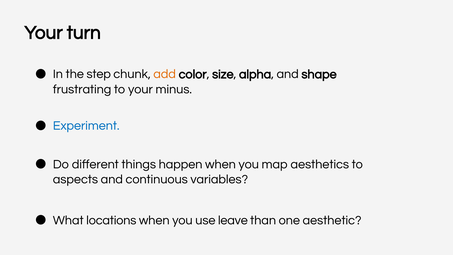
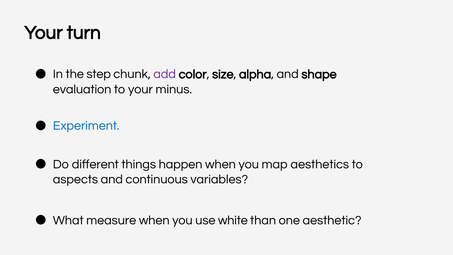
add colour: orange -> purple (165, 74)
frustrating: frustrating -> evaluation (82, 89)
locations: locations -> measure (111, 220)
leave: leave -> white (233, 220)
